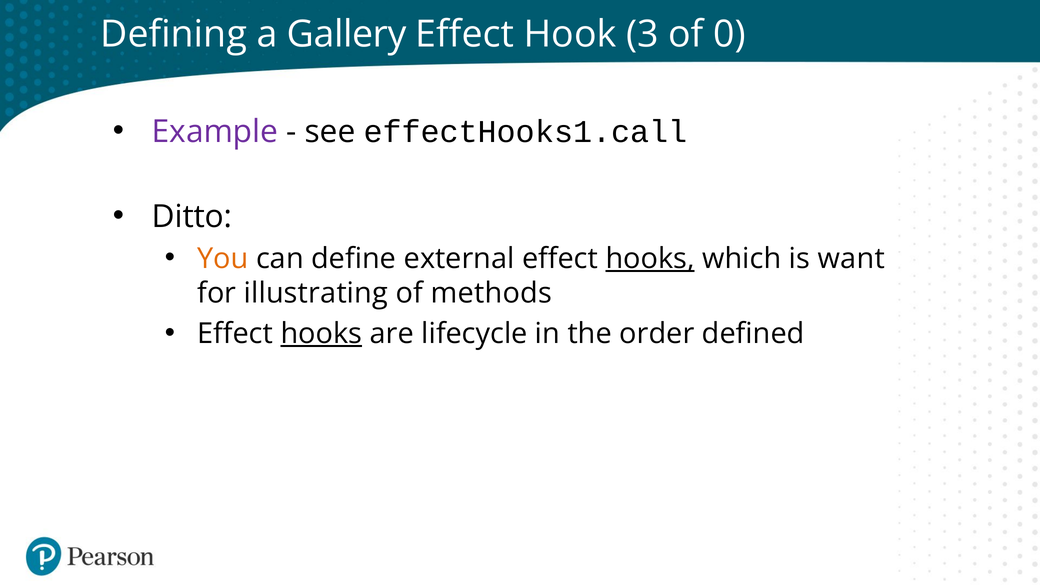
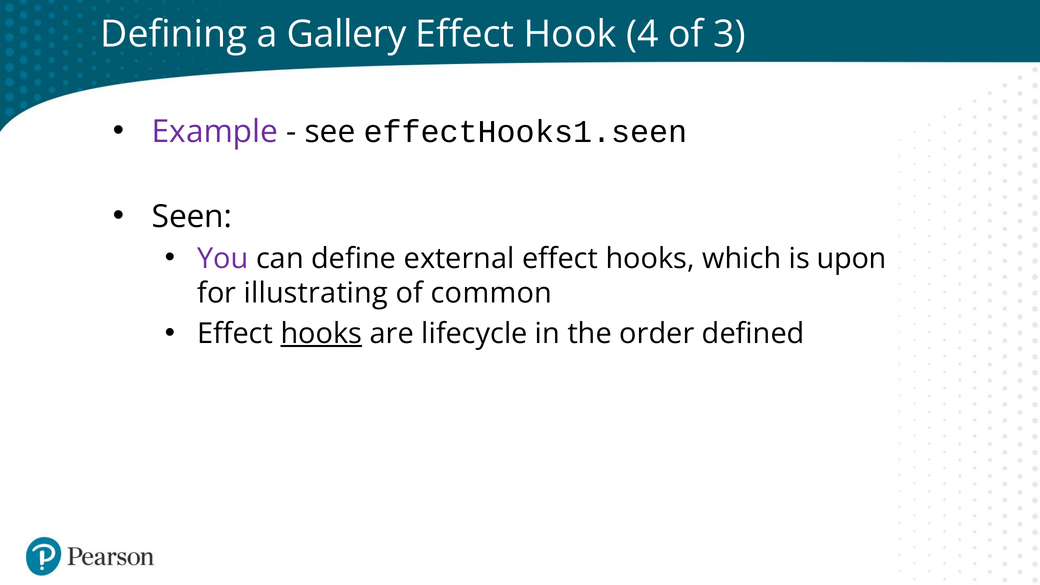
3: 3 -> 4 (642, 34)
0: 0 -> 3 (730, 34)
effectHooks1.call: effectHooks1.call -> effectHooks1.seen (526, 132)
Ditto: Ditto -> Seen (192, 217)
You colour: orange -> purple (223, 259)
hooks underline: present -> none (650, 259)
want: want -> upon (852, 259)
methods: methods -> common (491, 293)
